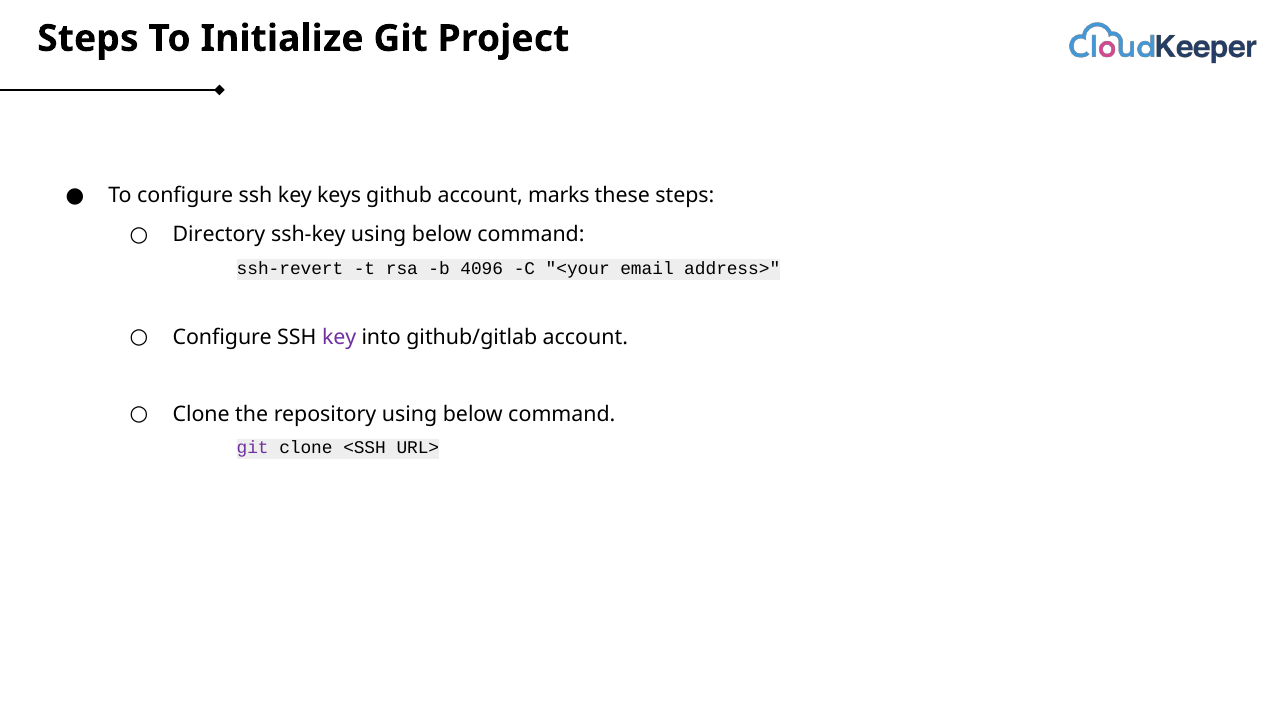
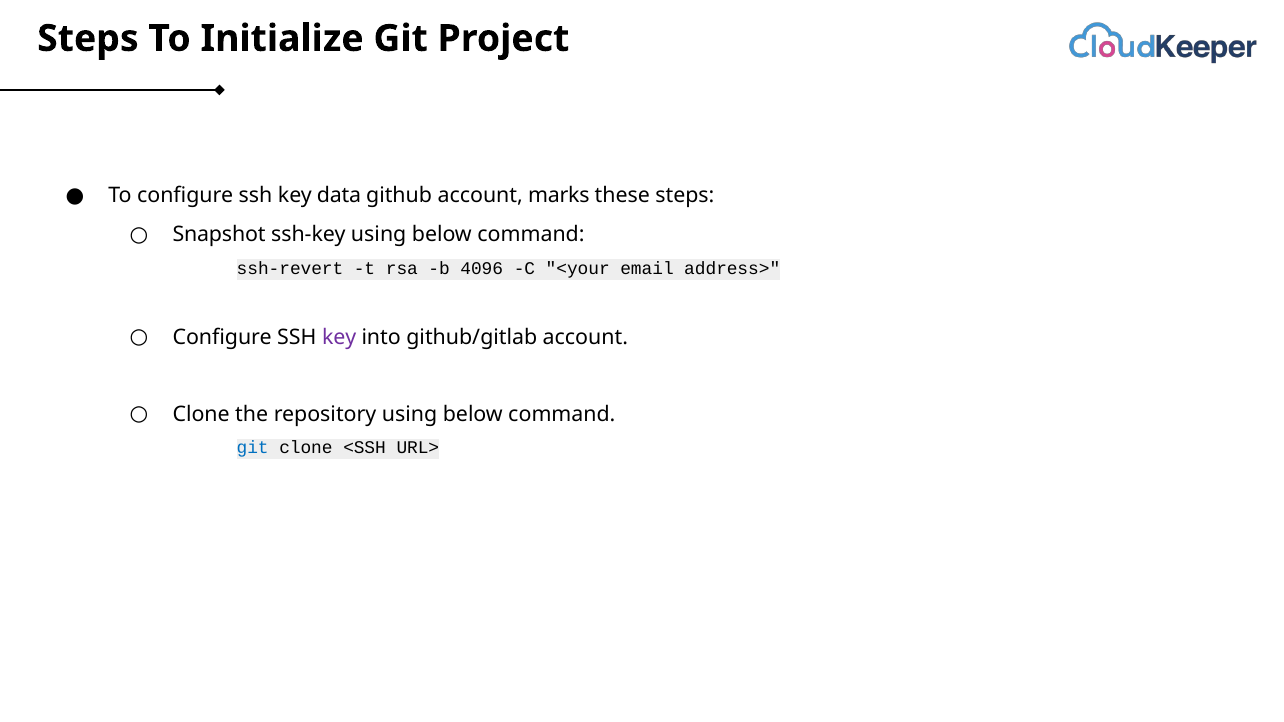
keys: keys -> data (339, 196)
Directory: Directory -> Snapshot (219, 234)
git colour: purple -> blue (253, 448)
